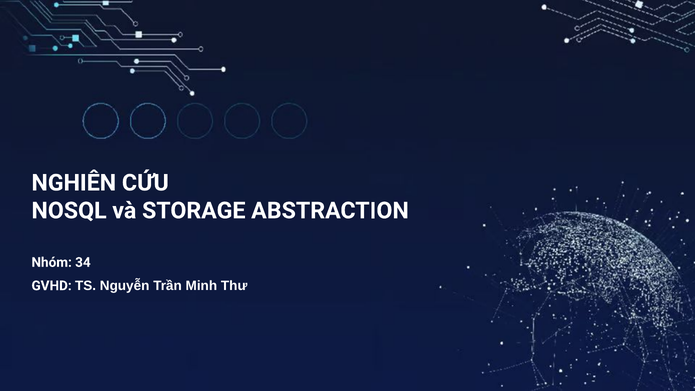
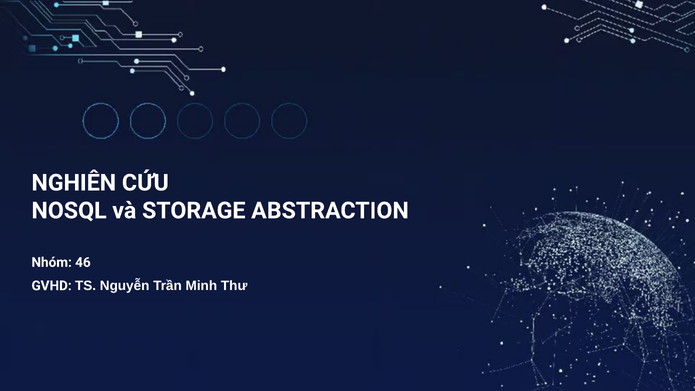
34: 34 -> 46 (83, 262)
